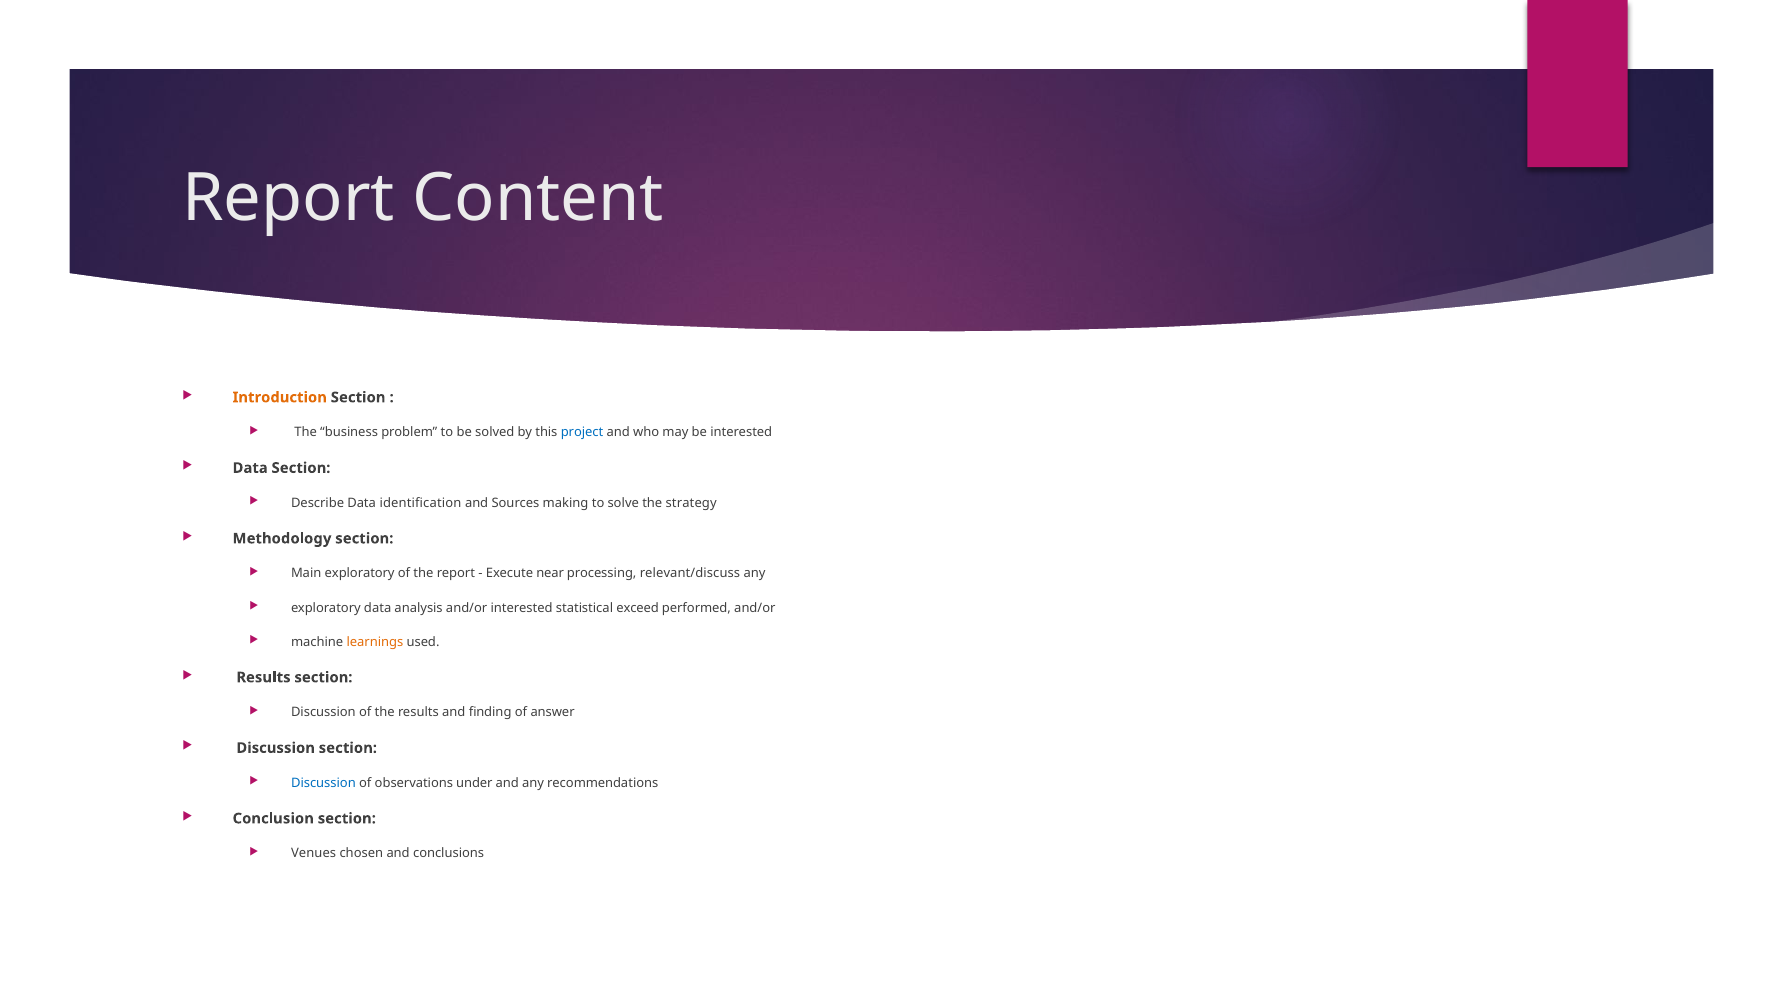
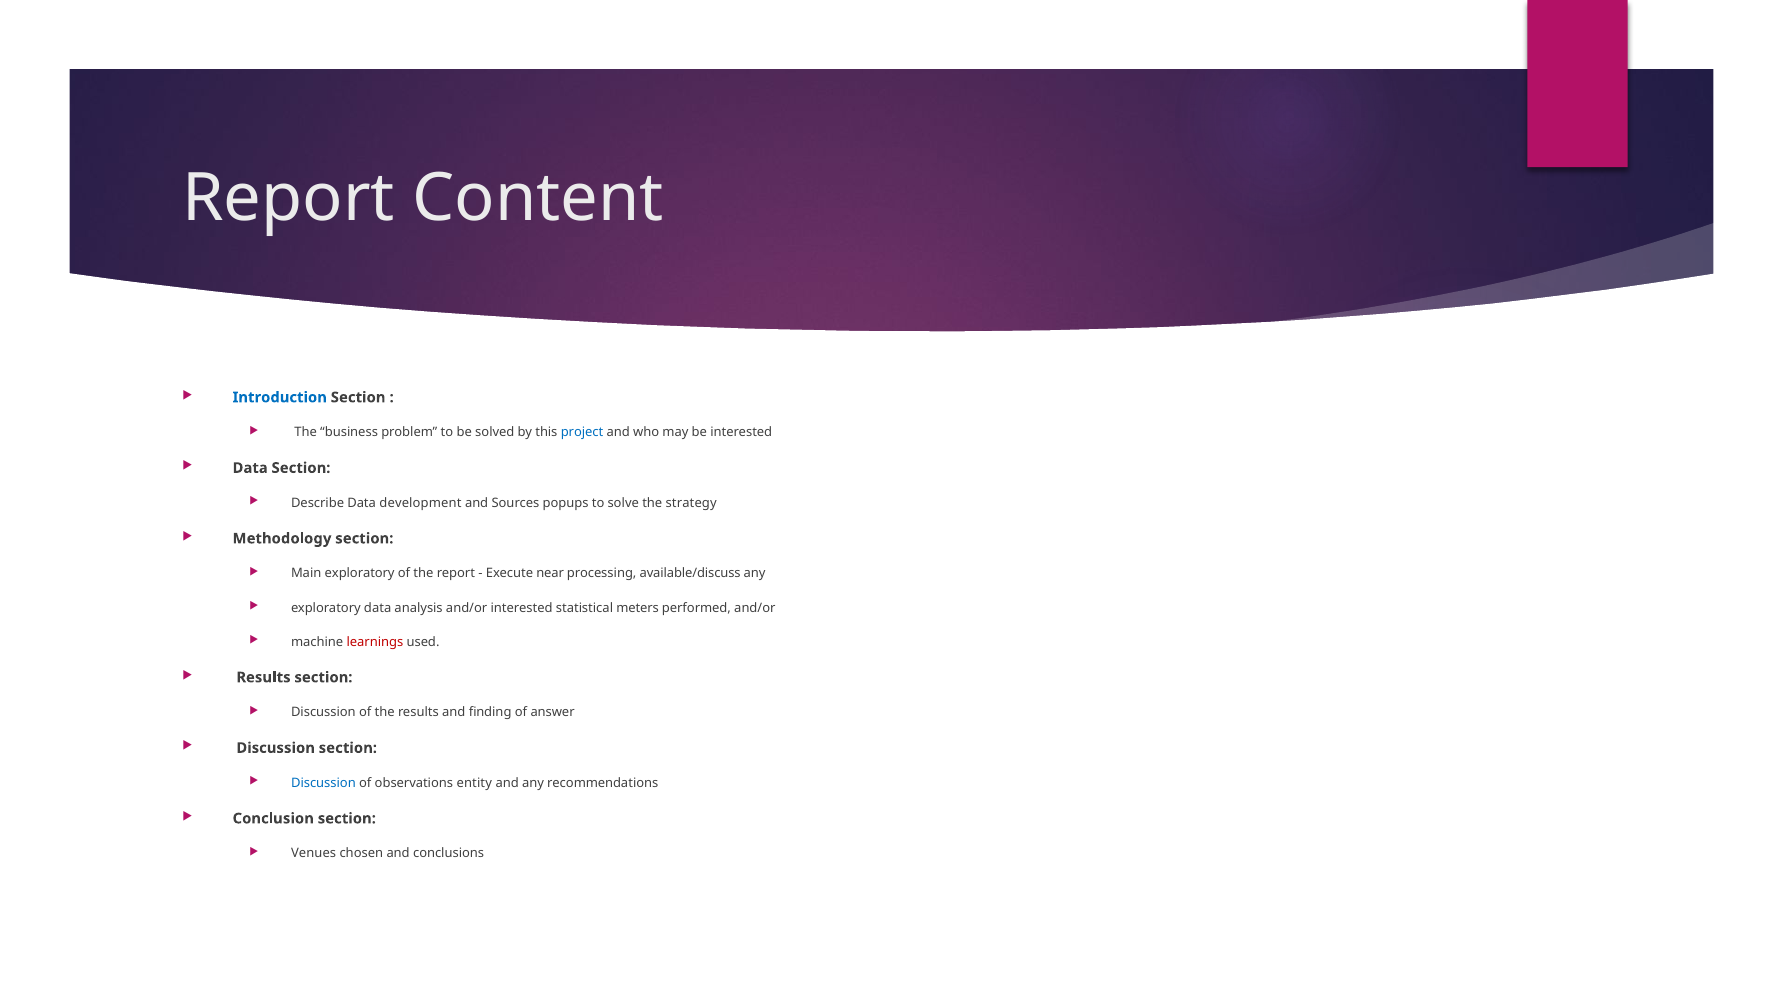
Introduction colour: orange -> blue (280, 398)
identification: identification -> development (420, 503)
making: making -> popups (566, 503)
relevant/discuss: relevant/discuss -> available/discuss (690, 574)
exceed: exceed -> meters (638, 608)
learnings colour: orange -> red (375, 642)
under: under -> entity (474, 783)
